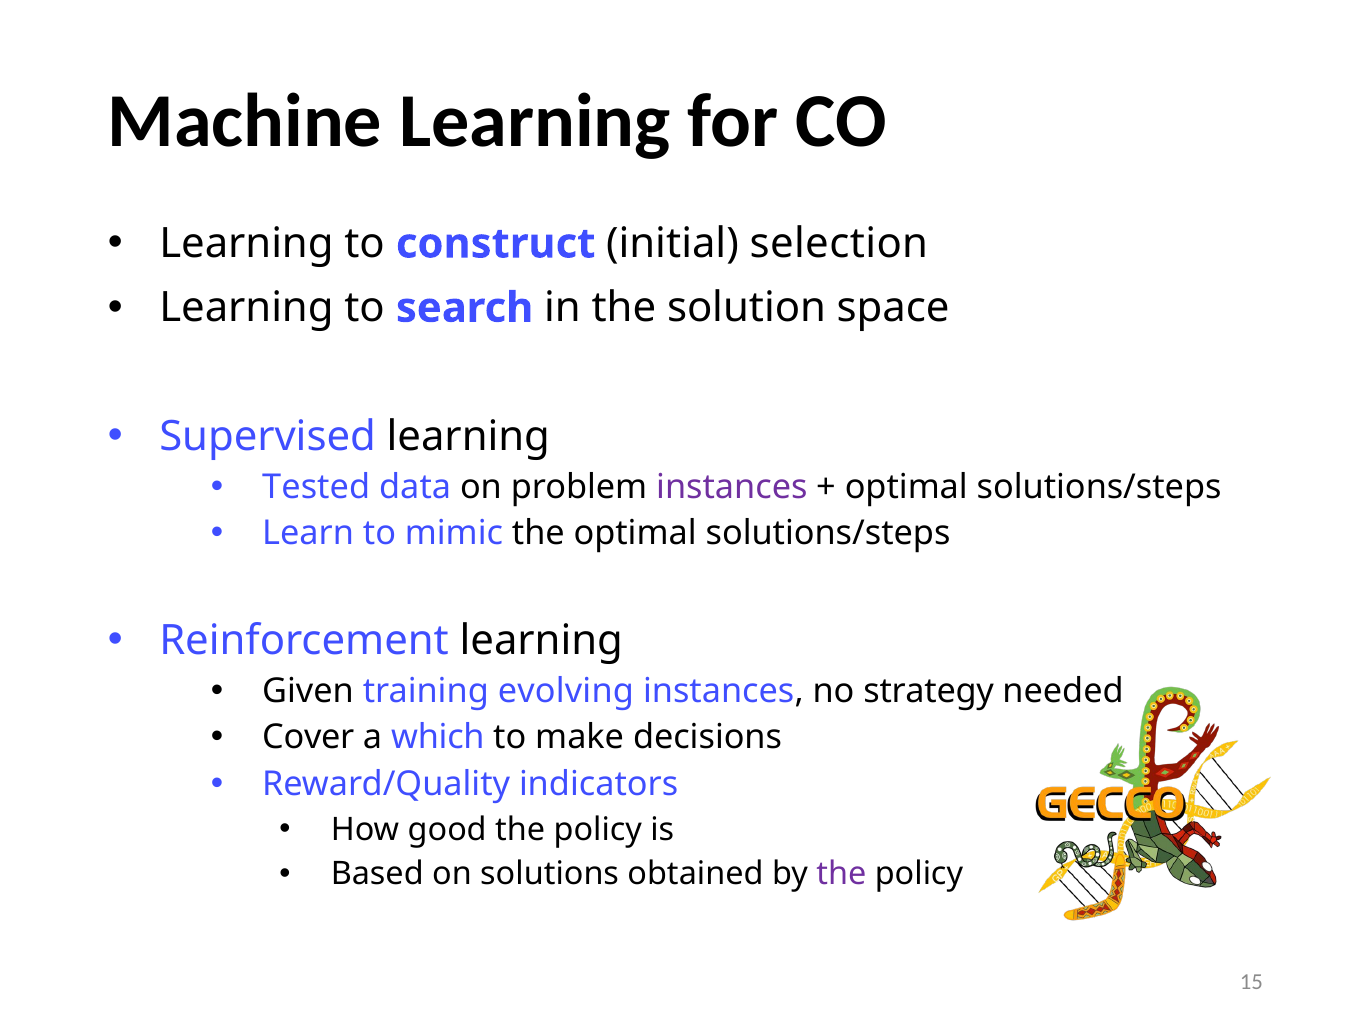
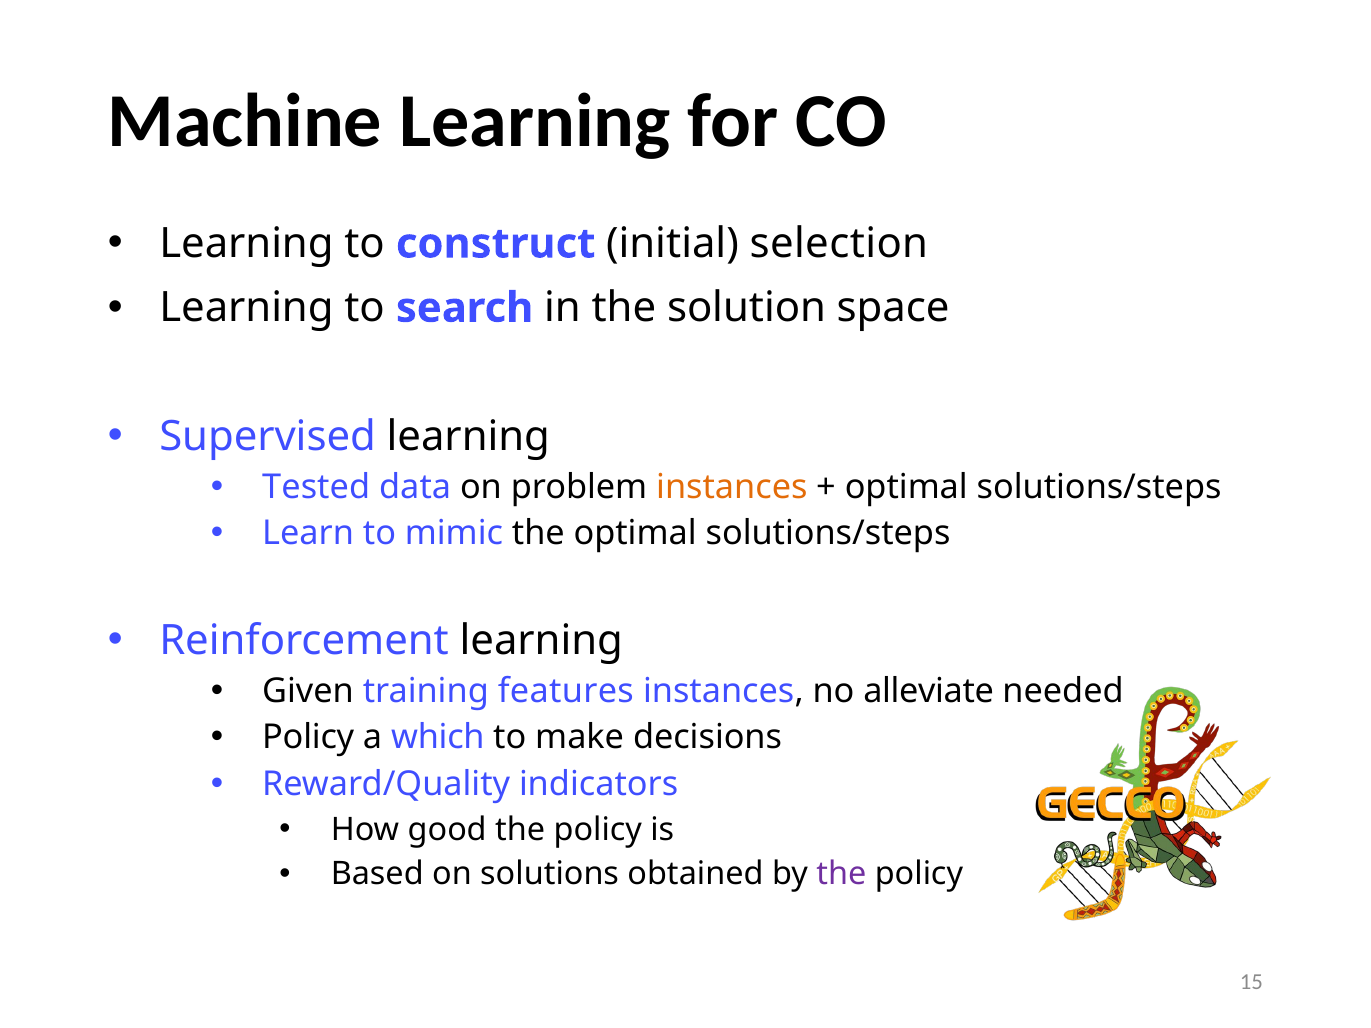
instances colour: purple -> orange (732, 487)
evolving: evolving -> features (566, 691)
strategy: strategy -> alleviate (929, 691)
Cover: Cover -> Policy (308, 738)
